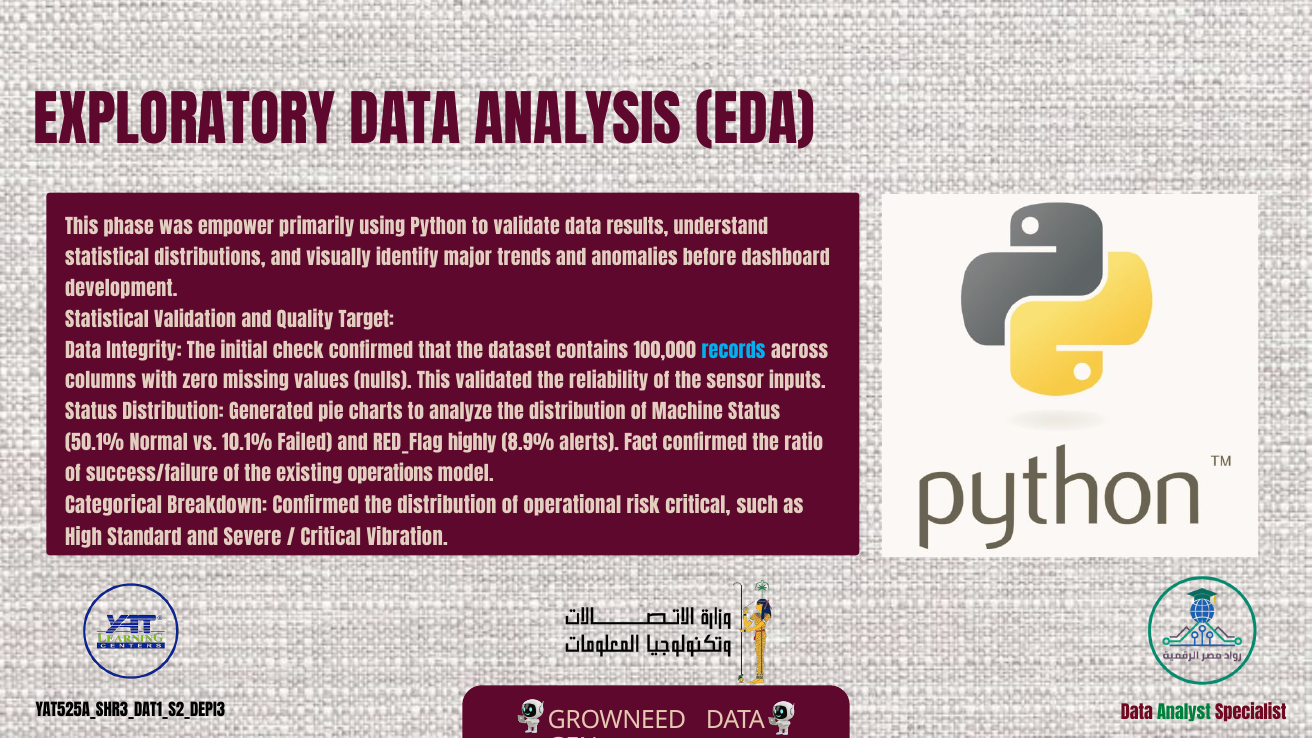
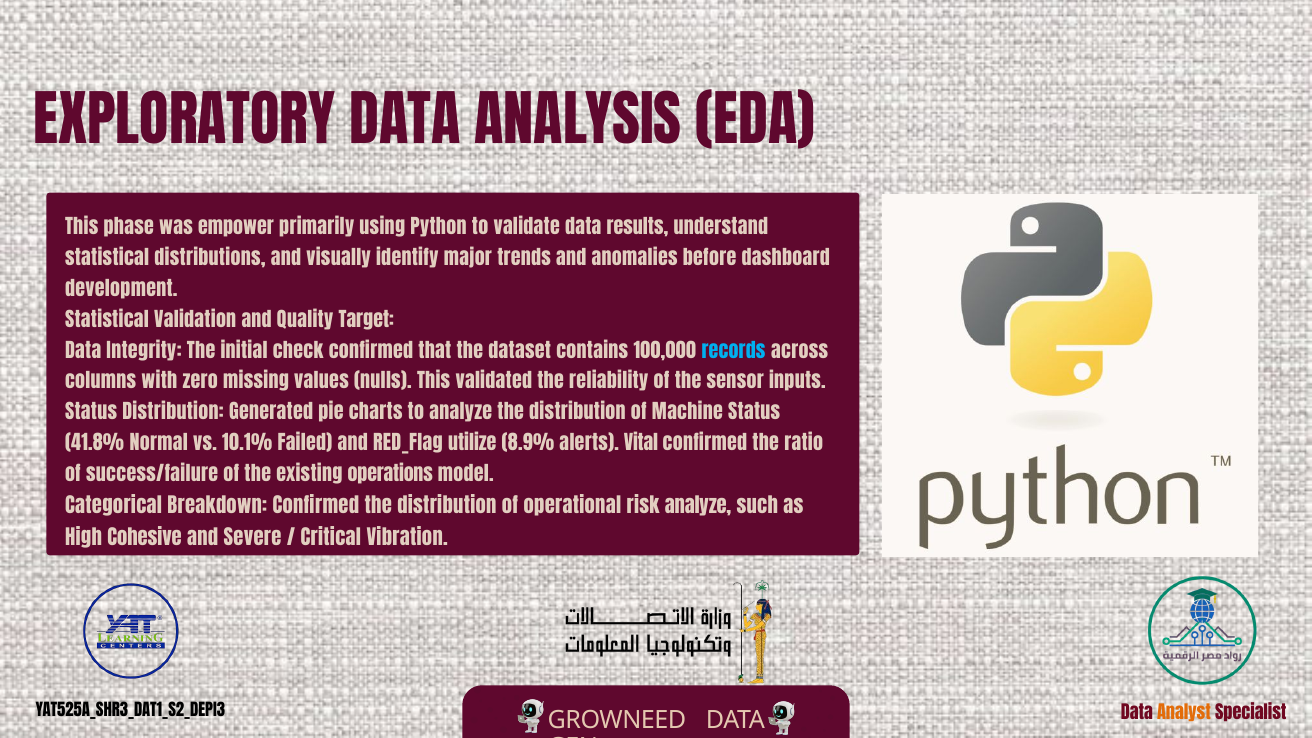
50.1%: 50.1% -> 41.8% (95, 444)
highly: highly -> utilize (472, 444)
Fact: Fact -> Vital (641, 444)
risk critical: critical -> analyze (698, 507)
Standard: Standard -> Cohesive (145, 539)
Analyst colour: green -> orange (1184, 714)
